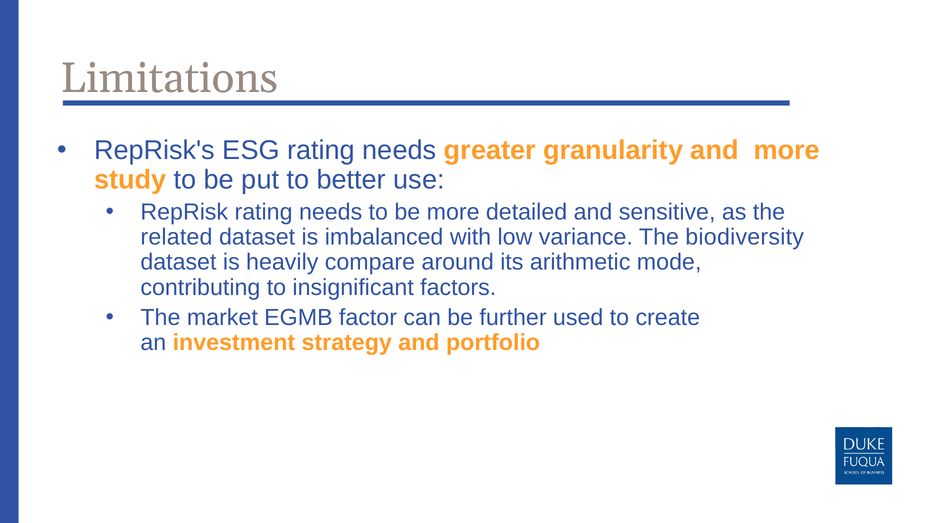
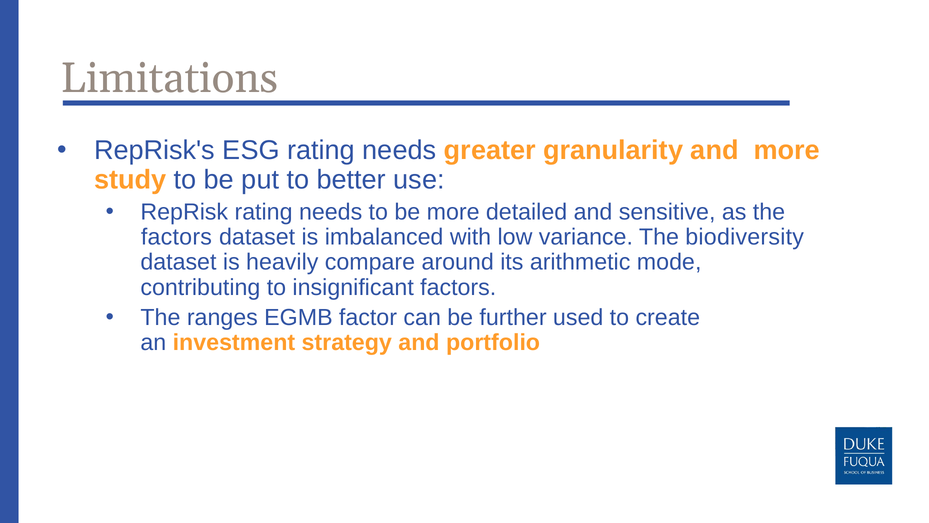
related: related -> factors (176, 237)
market: market -> ranges (222, 317)
